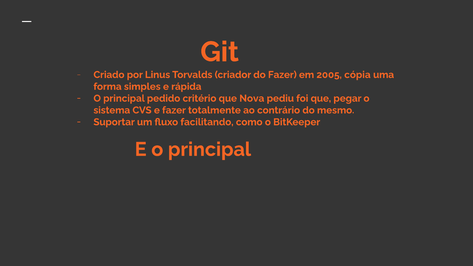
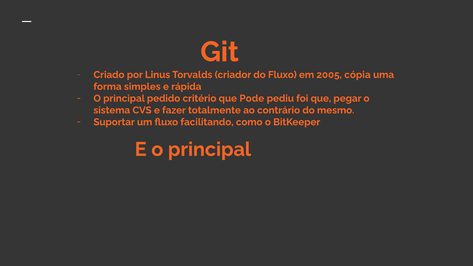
do Fazer: Fazer -> Fluxo (282, 75)
Nova: Nova -> Pode (252, 98)
